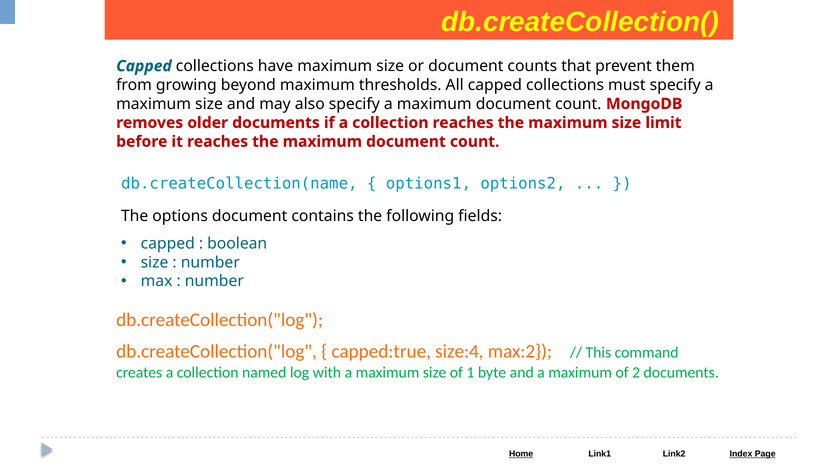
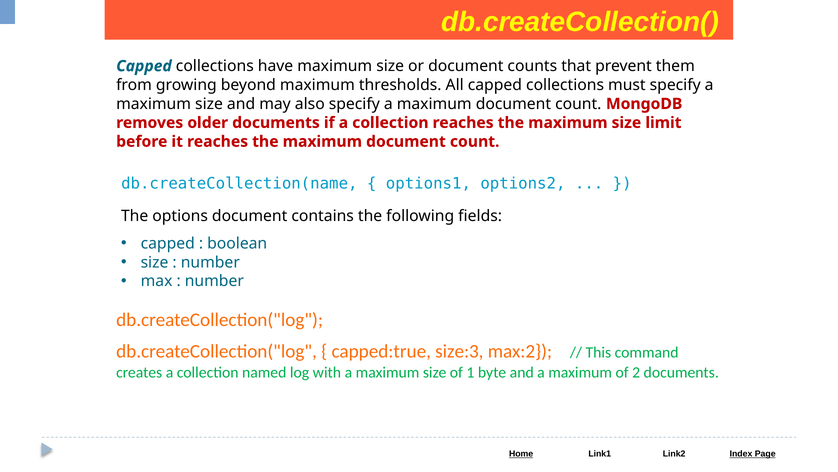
size:4: size:4 -> size:3 (459, 351)
